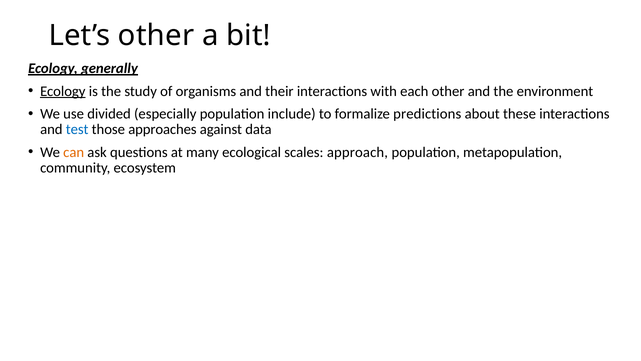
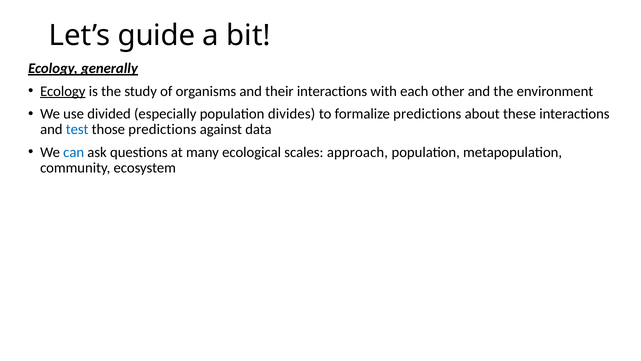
Let’s other: other -> guide (156, 36)
include: include -> divides (292, 114)
those approaches: approaches -> predictions (162, 129)
can colour: orange -> blue (74, 152)
